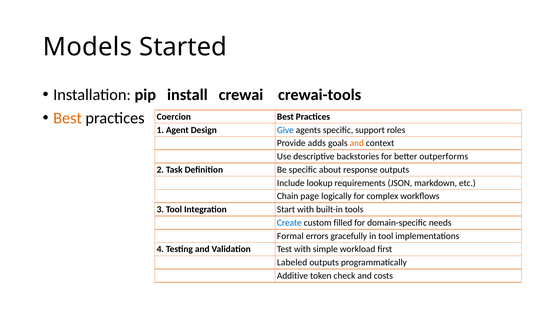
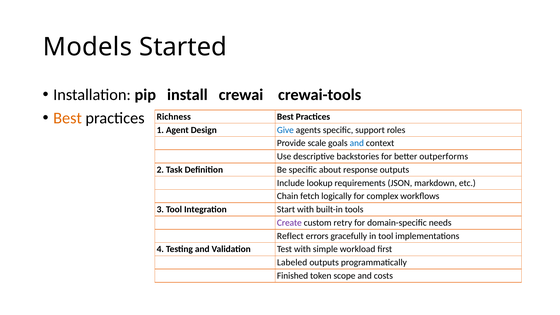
Coercion: Coercion -> Richness (174, 117)
adds: adds -> scale (317, 143)
and colour: orange -> blue (357, 143)
page: page -> fetch (310, 196)
Create colour: blue -> purple (289, 223)
filled: filled -> retry (343, 223)
Formal: Formal -> Reflect (290, 236)
Additive: Additive -> Finished (293, 276)
check: check -> scope (344, 276)
